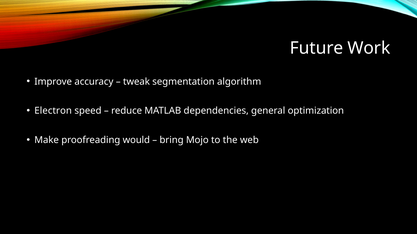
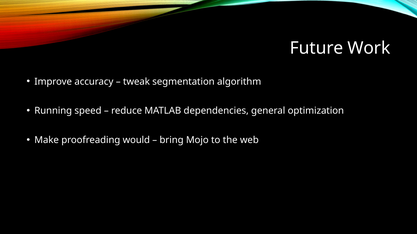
Electron: Electron -> Running (53, 111)
